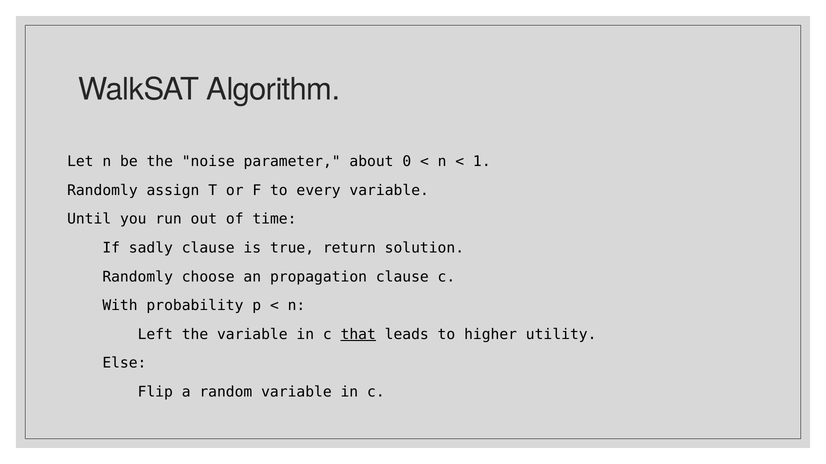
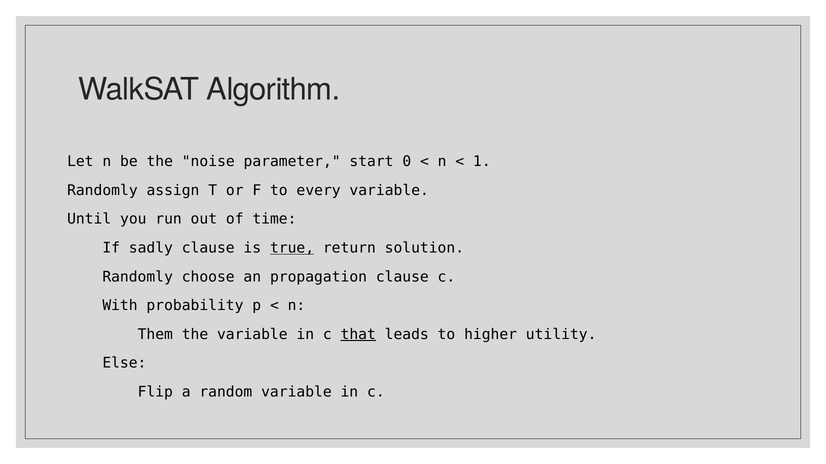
about: about -> start (372, 162)
true underline: none -> present (292, 248)
Left: Left -> Them (155, 335)
